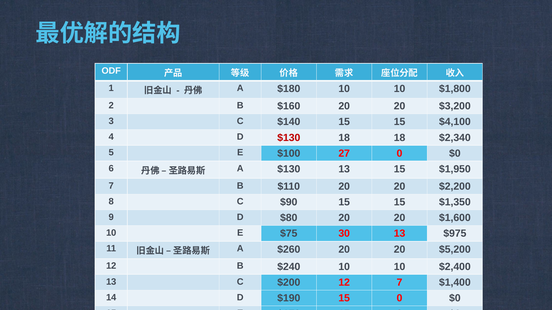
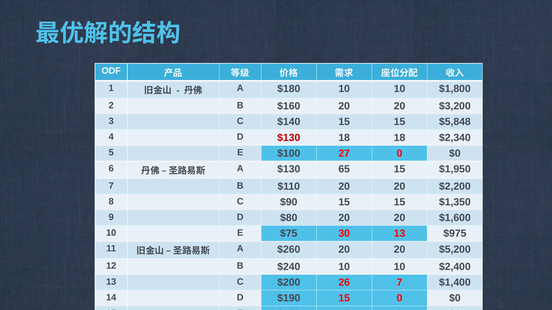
$4,100: $4,100 -> $5,848 (455, 122)
$130 13: 13 -> 65 (344, 169)
$200 12: 12 -> 26 (344, 283)
